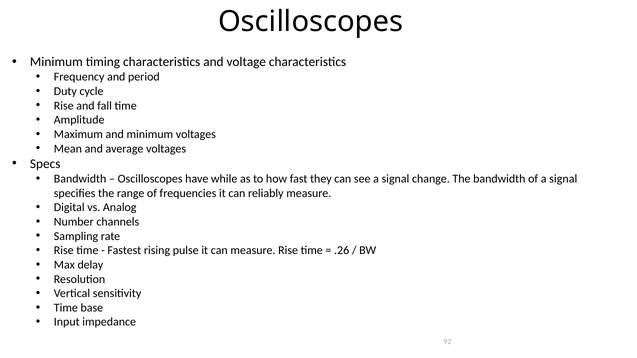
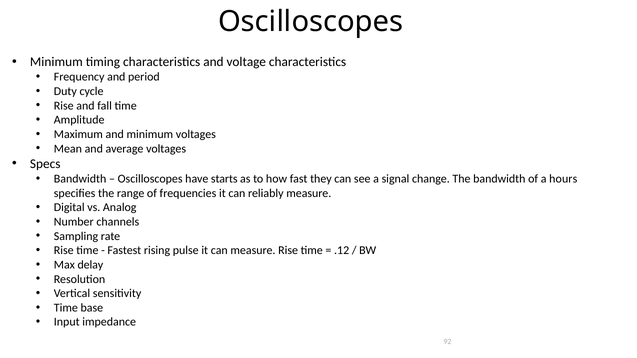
while: while -> starts (224, 179)
of a signal: signal -> hours (563, 179)
.26: .26 -> .12 (342, 251)
